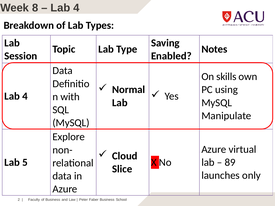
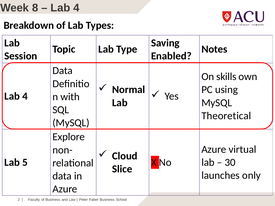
Manipulate: Manipulate -> Theoretical (226, 116)
89: 89 -> 30 (230, 163)
